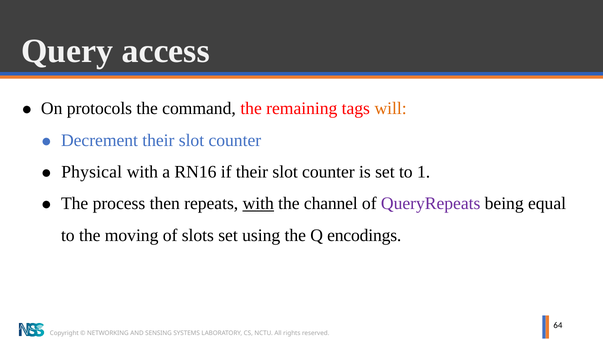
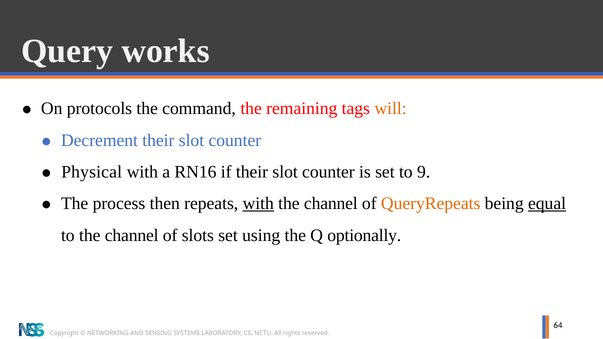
access: access -> works (166, 51)
1: 1 -> 9 (424, 172)
QueryRepeats colour: purple -> orange (431, 204)
equal underline: none -> present (547, 204)
to the moving: moving -> channel (132, 235)
encodings: encodings -> optionally (364, 235)
